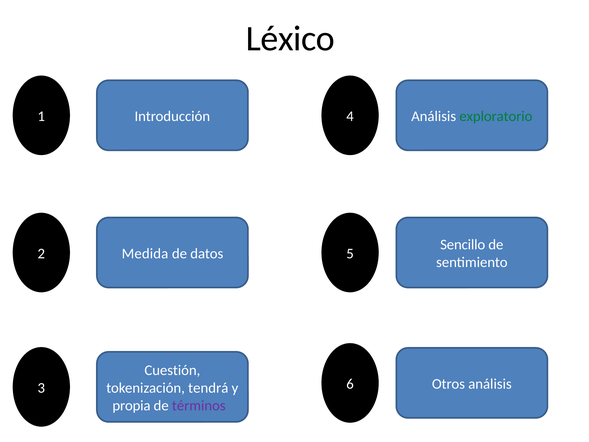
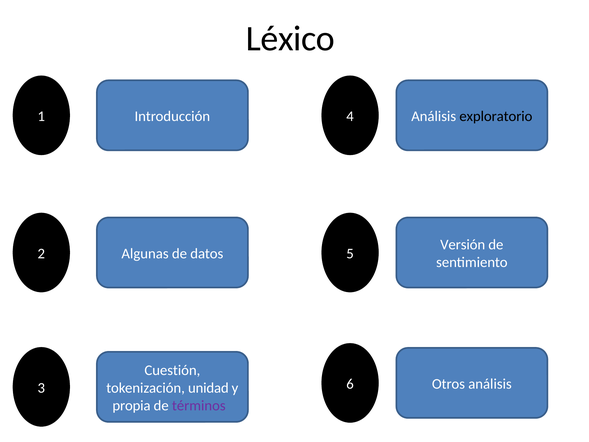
exploratorio colour: green -> black (496, 116)
Sencillo: Sencillo -> Versión (463, 245)
Medida: Medida -> Algunas (145, 253)
tendrá: tendrá -> unidad (208, 388)
